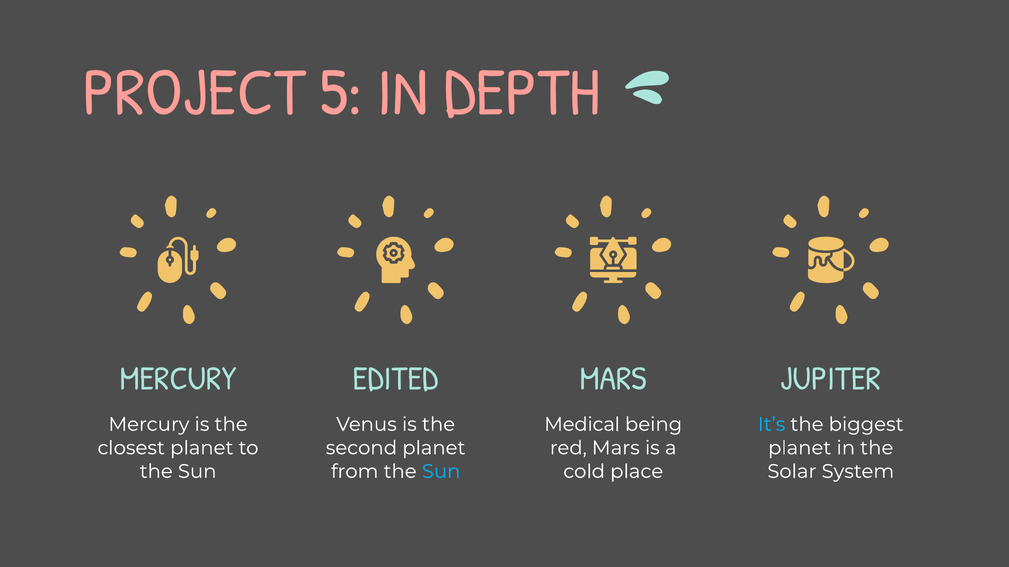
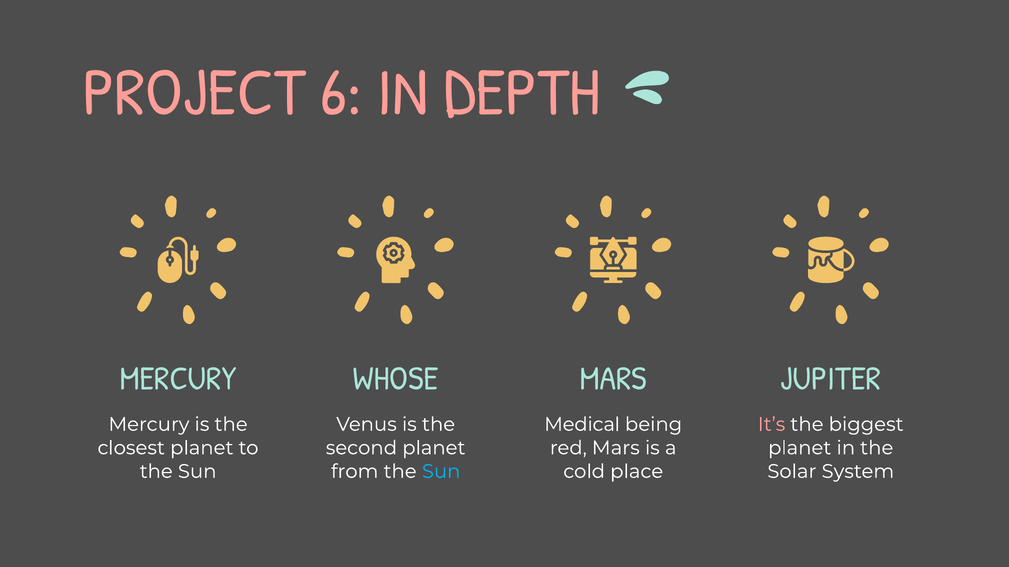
5: 5 -> 6 (341, 93)
EDITED: EDITED -> WHOSE (396, 379)
It’s colour: light blue -> pink (772, 425)
